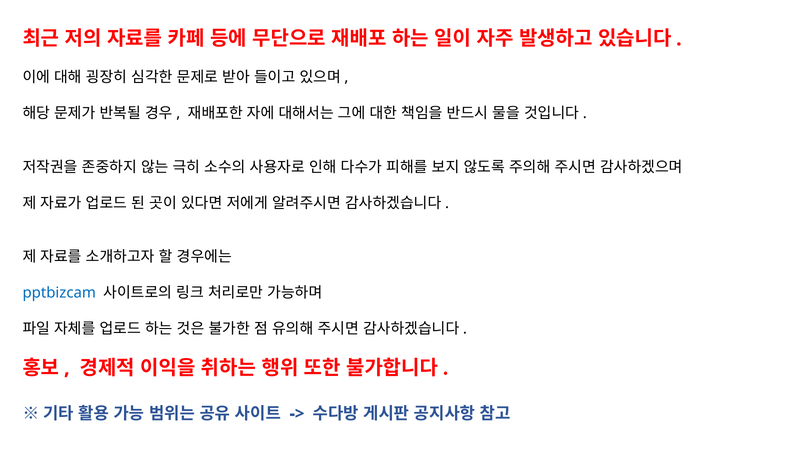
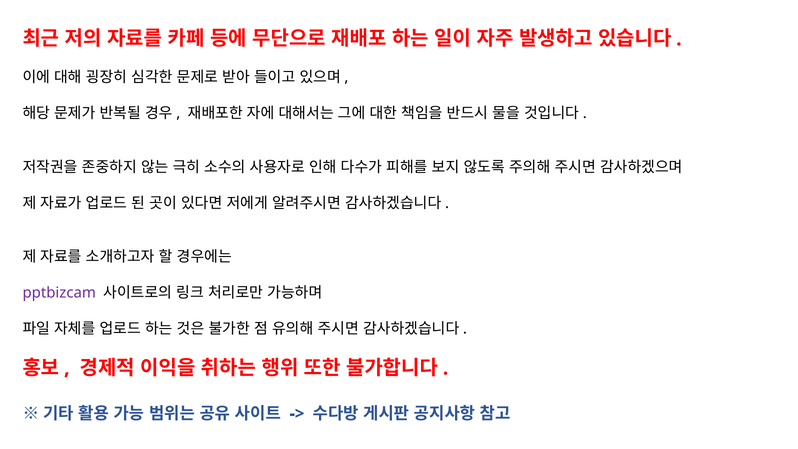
pptbizcam colour: blue -> purple (59, 293)
